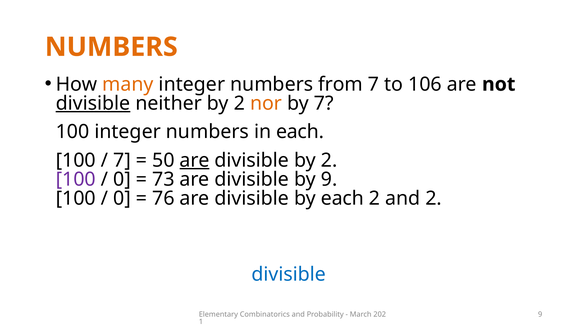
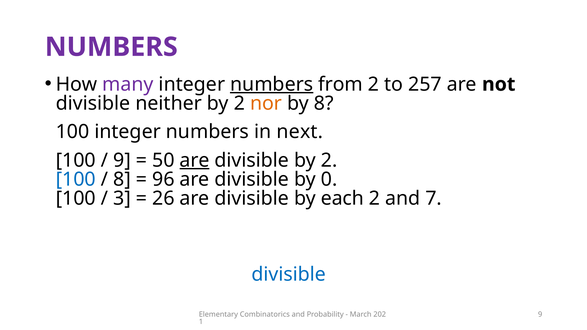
NUMBERS colour: orange -> purple (111, 47)
many colour: orange -> purple (128, 84)
numbers underline: none -> present (272, 84)
from 7: 7 -> 2 (374, 84)
106: 106 -> 257 (425, 84)
divisible underline: present -> none (93, 103)
by 7: 7 -> 8 (324, 103)
in each: each -> next (300, 132)
7: 7 -> 9 (122, 160)
100 colour: purple -> blue (76, 179)
0: 0 -> 8 (122, 179)
73: 73 -> 96 (163, 179)
by 9: 9 -> 0 (329, 179)
0: 0 -> 3 (122, 198)
76: 76 -> 26 (163, 198)
and 2: 2 -> 7 (434, 198)
